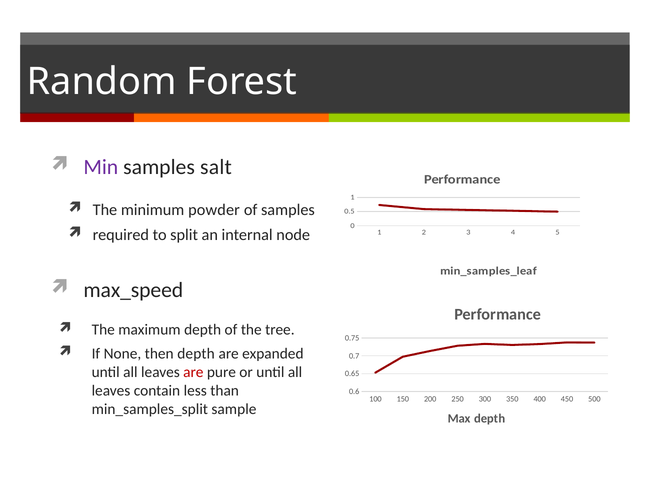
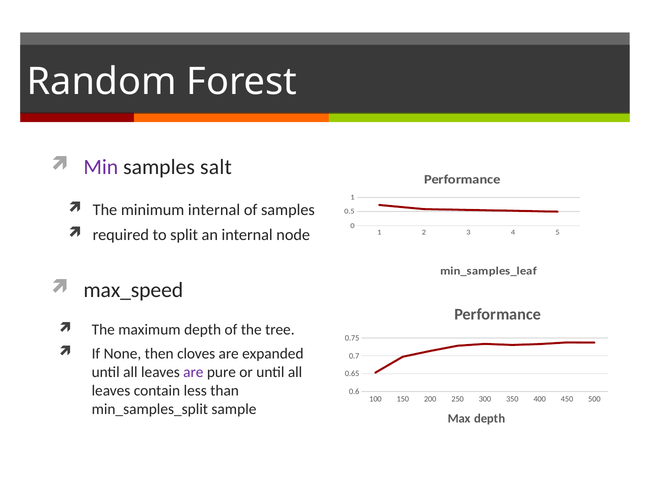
minimum powder: powder -> internal (214, 210)
then depth: depth -> cloves (196, 353)
are colour: red -> purple (193, 372)
